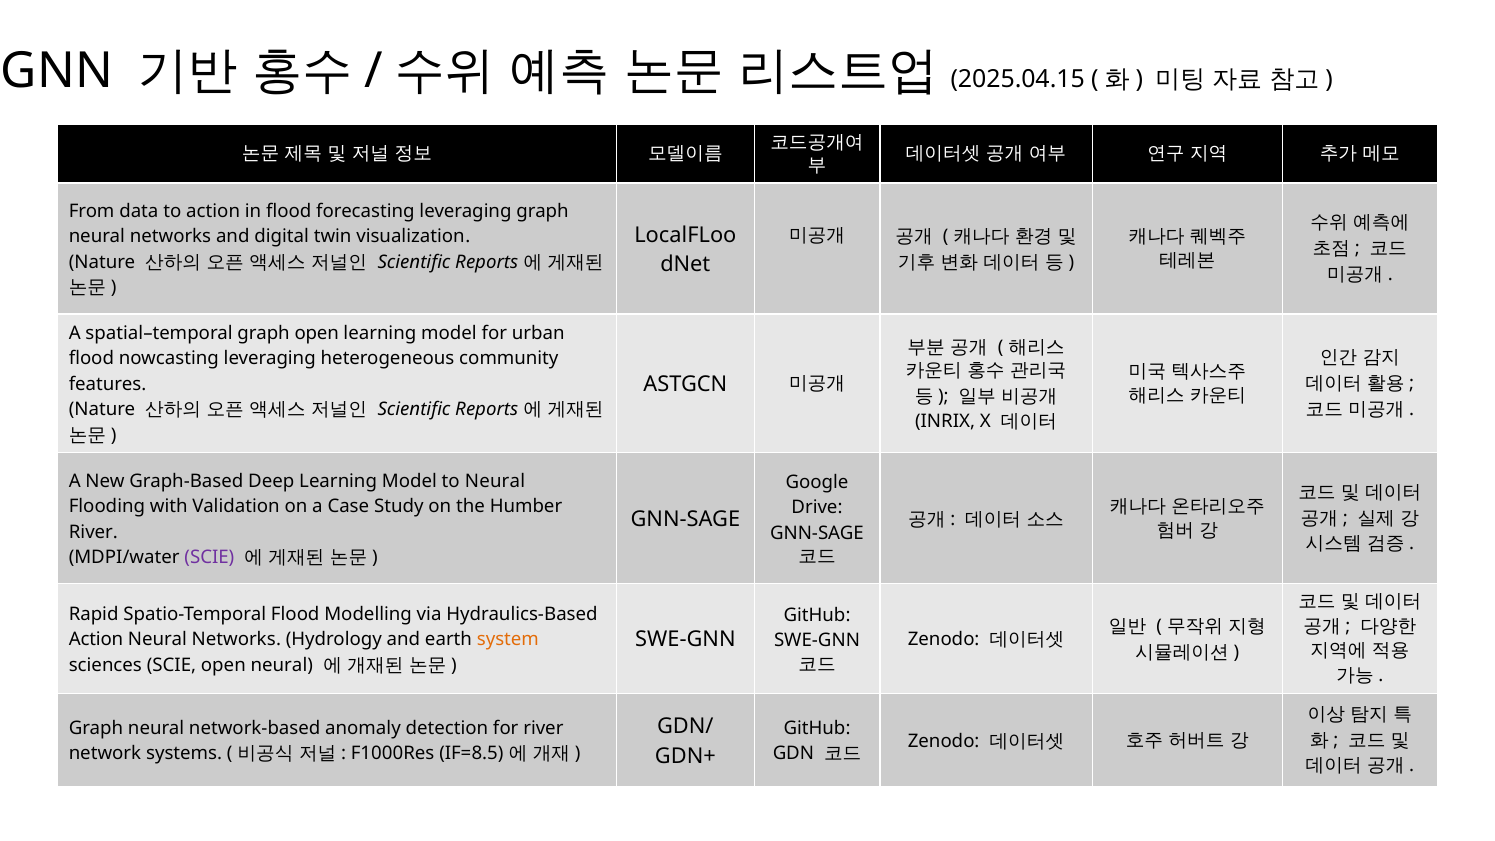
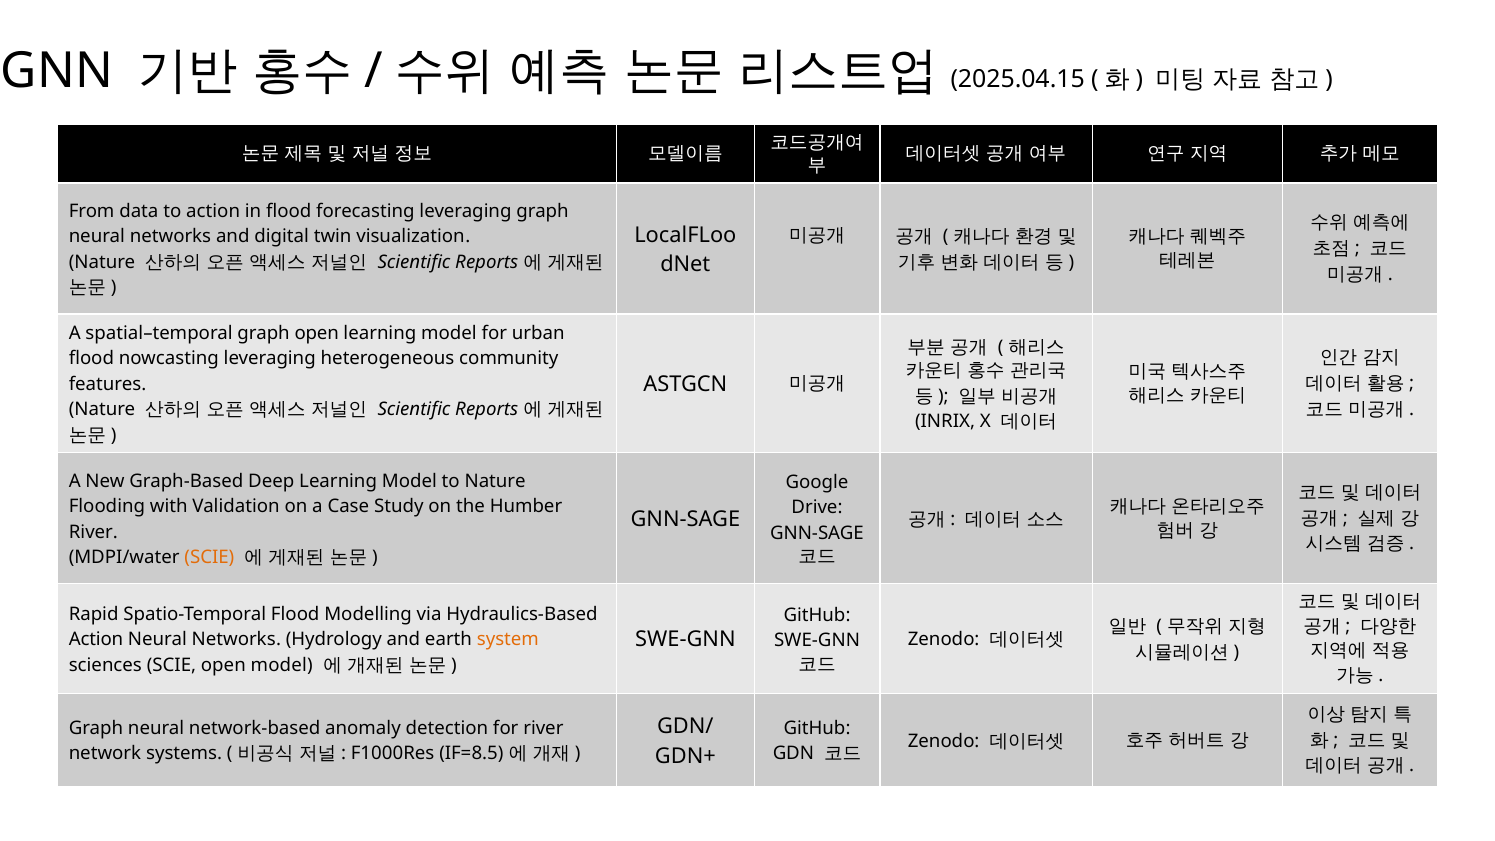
to Neural: Neural -> Nature (495, 481)
SCIE colour: purple -> orange (209, 557)
open neural: neural -> model (282, 665)
